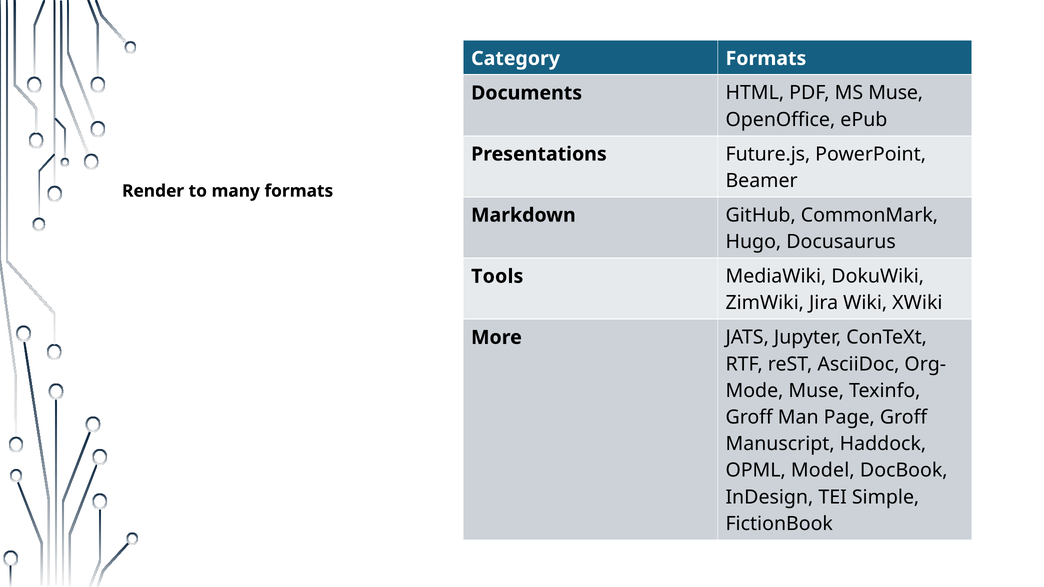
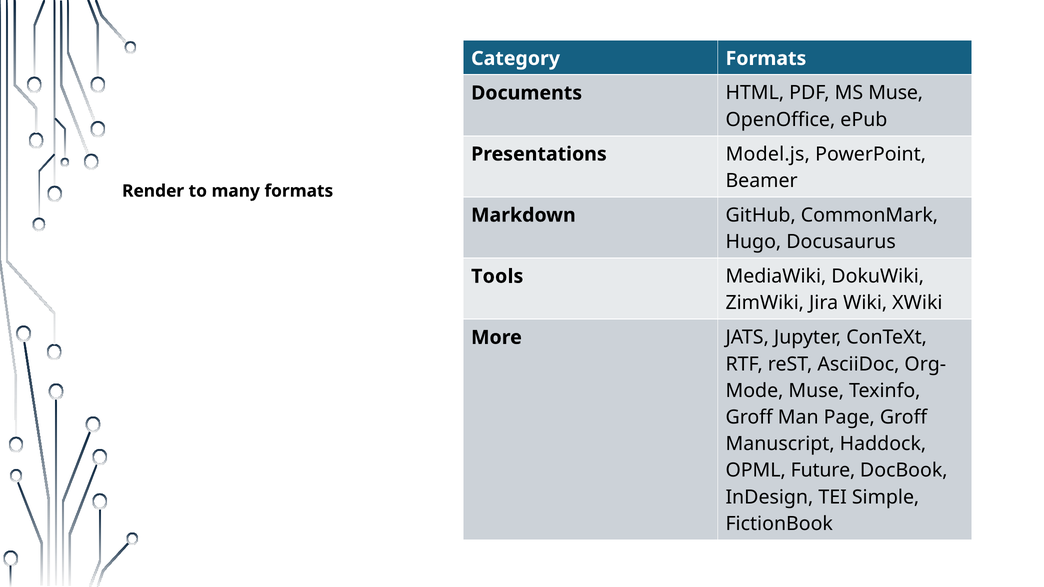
Future.js: Future.js -> Model.js (768, 154)
Model: Model -> Future (823, 471)
